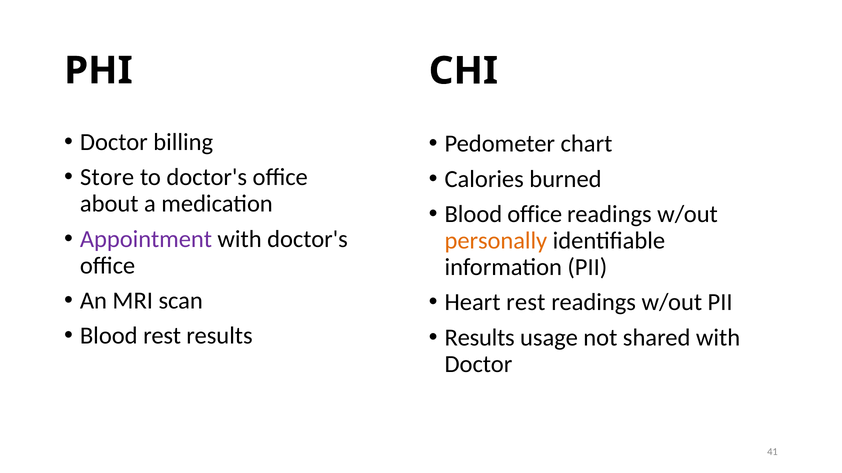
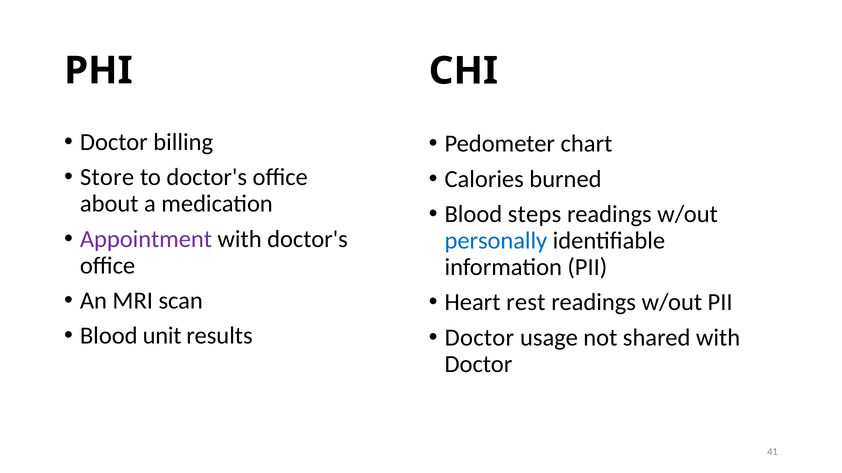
Blood office: office -> steps (535, 214)
personally colour: orange -> blue (496, 241)
Blood rest: rest -> unit (162, 336)
Results: Results -> Doctor (479, 338)
